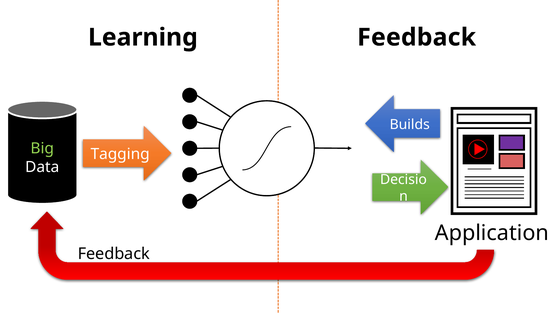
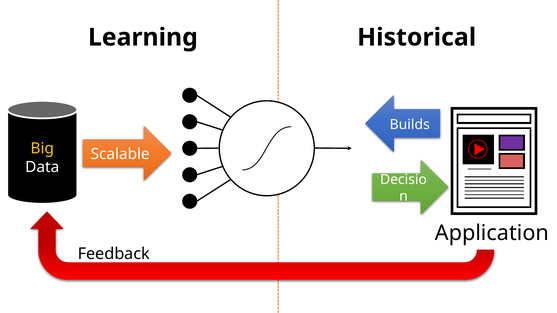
Learning Feedback: Feedback -> Historical (417, 37)
Big colour: light green -> yellow (42, 149)
Tagging: Tagging -> Scalable (120, 154)
